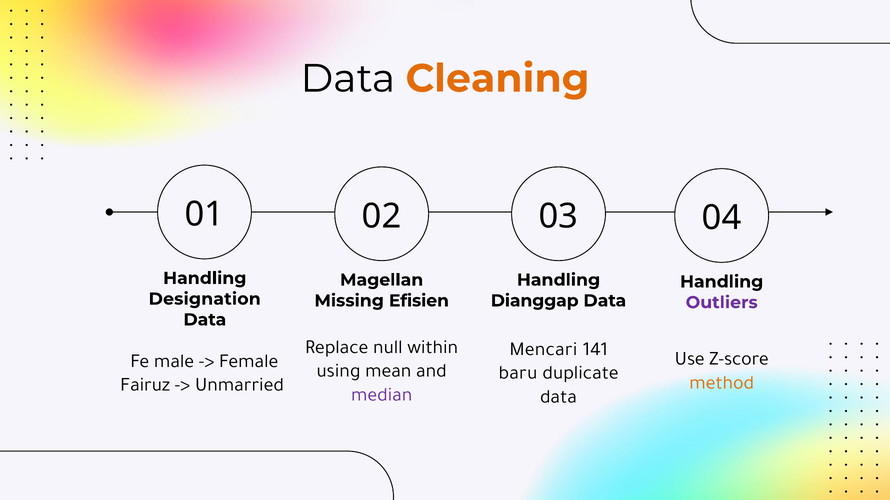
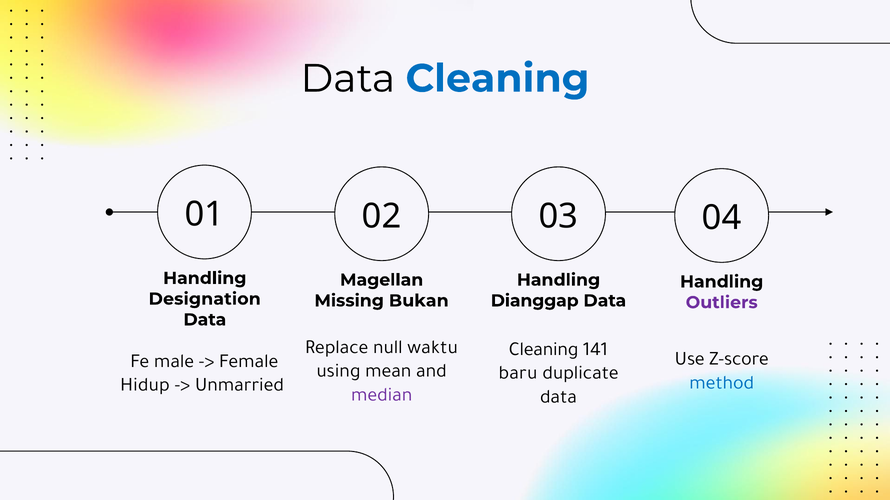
Cleaning colour: orange -> blue (497, 79)
Efisien: Efisien -> Bukan (419, 301)
within: within -> waktu (433, 347)
Mencari: Mencari -> Cleaning (544, 349)
method colour: orange -> blue (722, 383)
Fairuz: Fairuz -> Hidup (145, 385)
